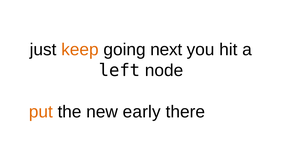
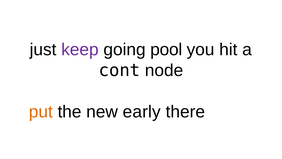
keep colour: orange -> purple (80, 50)
next: next -> pool (166, 50)
left: left -> cont (119, 70)
